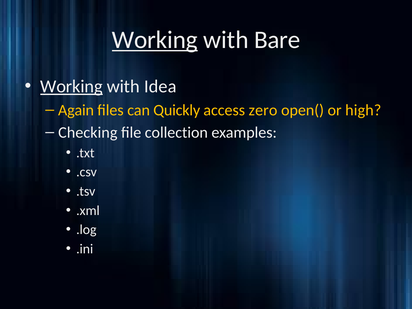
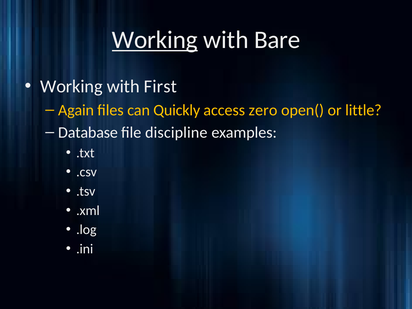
Working underline: present -> none (71, 86)
Idea: Idea -> First (160, 86)
high: high -> little (363, 110)
Checking: Checking -> Database (88, 132)
collection: collection -> discipline (176, 132)
